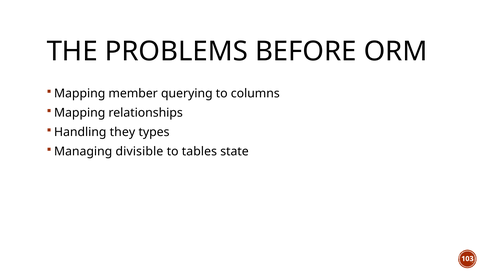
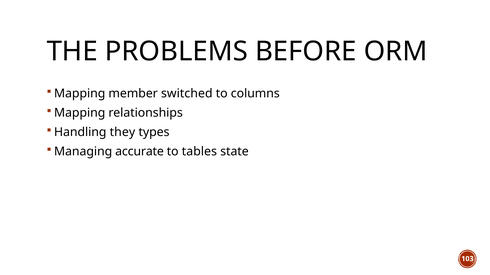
querying: querying -> switched (187, 94)
divisible: divisible -> accurate (140, 152)
